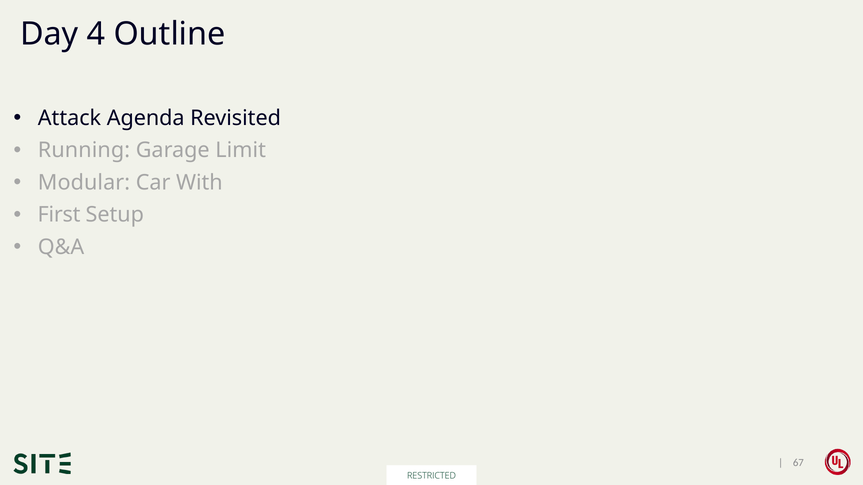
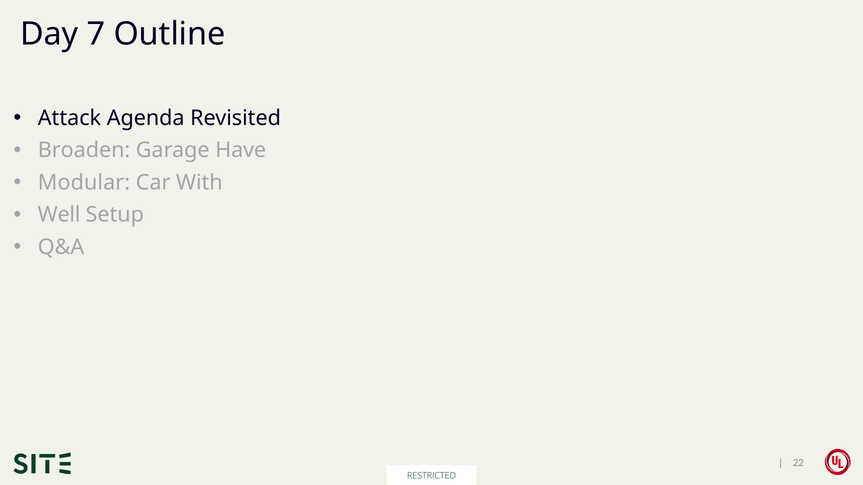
4: 4 -> 7 (96, 34)
Running: Running -> Broaden (84, 150)
Limit: Limit -> Have (241, 150)
First: First -> Well (59, 215)
67: 67 -> 22 (798, 463)
